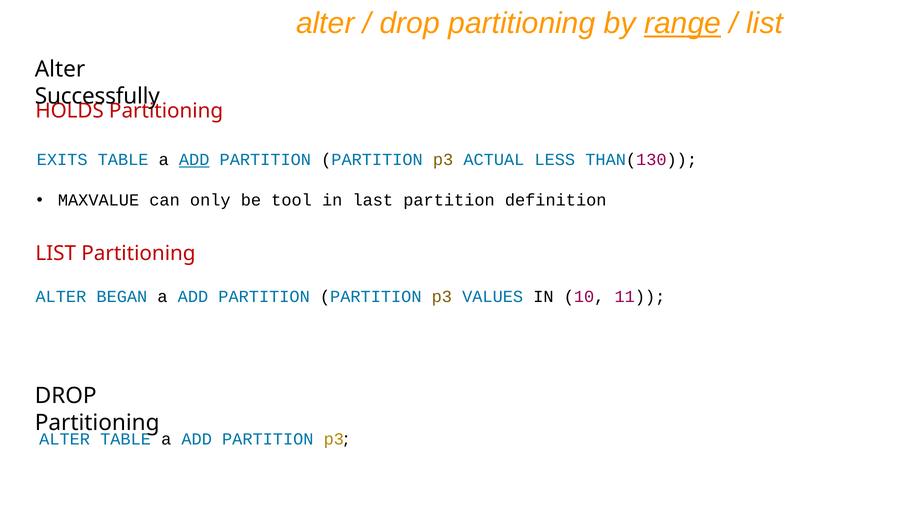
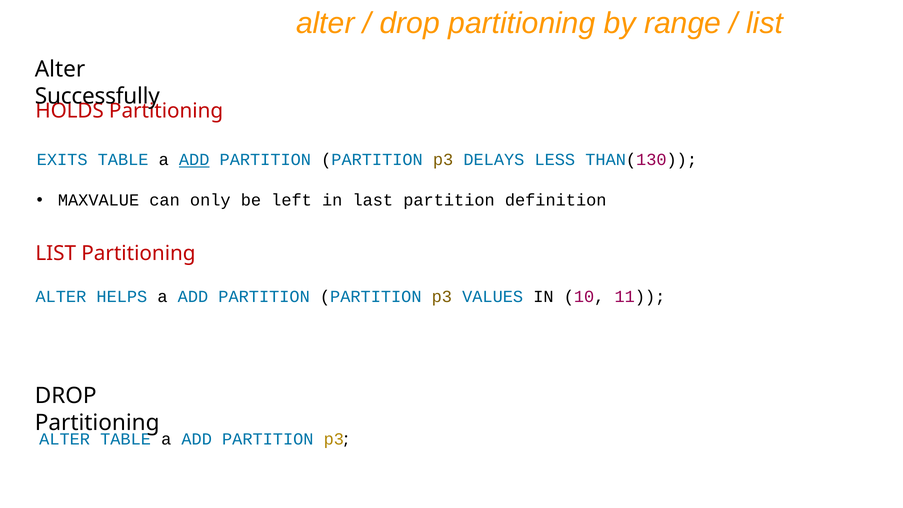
range underline: present -> none (683, 24)
ACTUAL: ACTUAL -> DELAYS (494, 160)
tool: tool -> left (292, 200)
BEGAN: BEGAN -> HELPS (122, 297)
